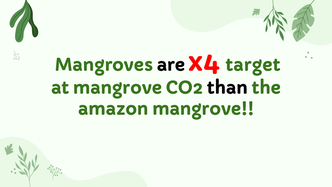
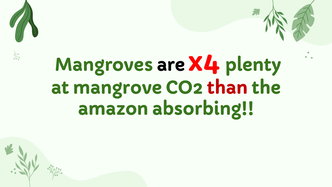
target: target -> plenty (253, 65)
than colour: black -> red (227, 88)
amazon mangrove: mangrove -> absorbing (203, 109)
